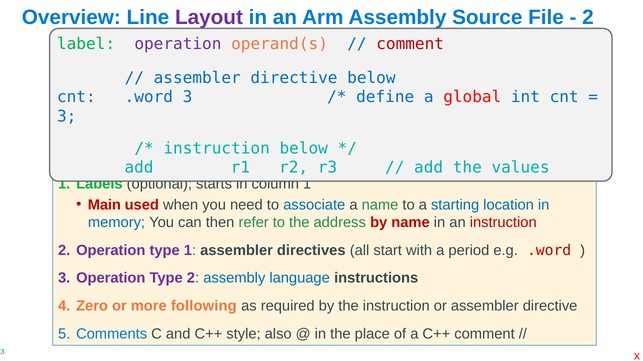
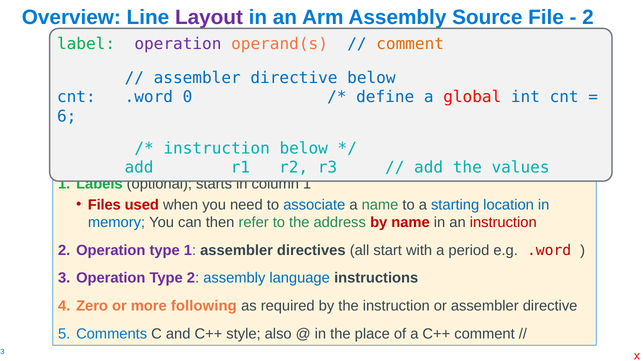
comment colour: red -> orange (410, 44)
.word 3: 3 -> 0 (187, 97)
3: 3 -> 6 (67, 117)
Main: Main -> Files (104, 205)
